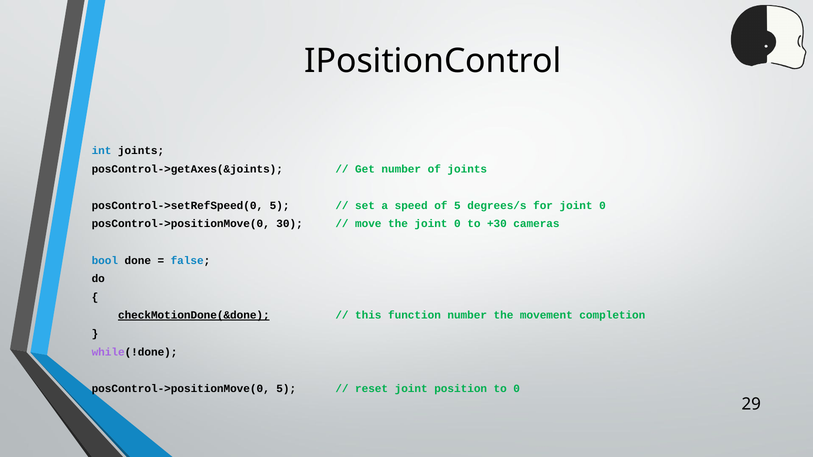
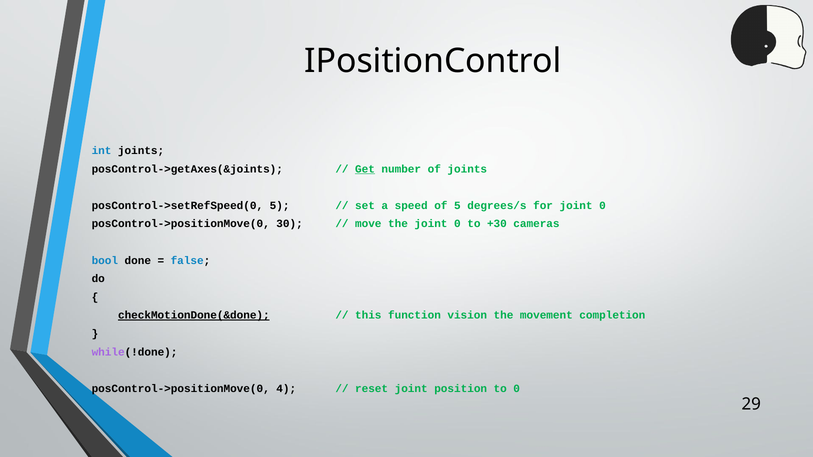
Get underline: none -> present (365, 169)
function number: number -> vision (467, 316)
posControl->positionMove(0 5: 5 -> 4 (286, 389)
